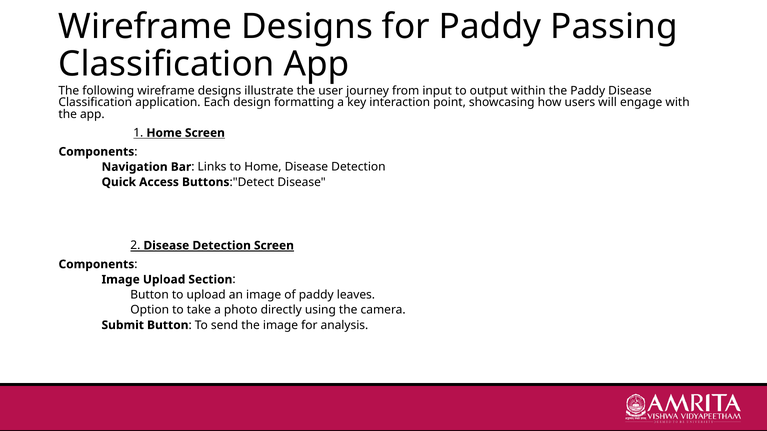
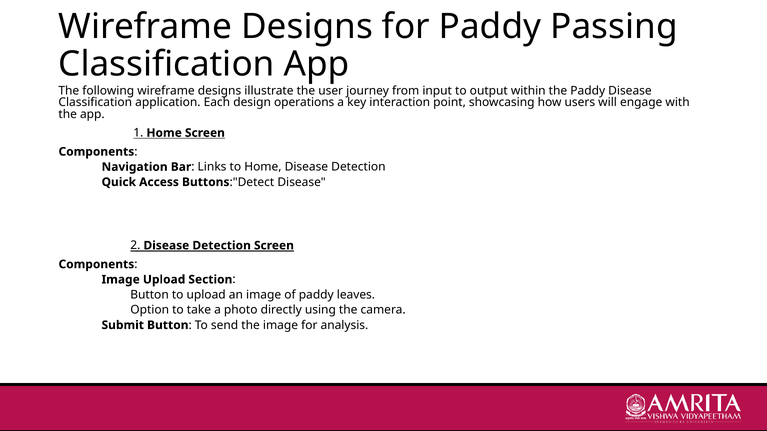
formatting: formatting -> operations (304, 103)
